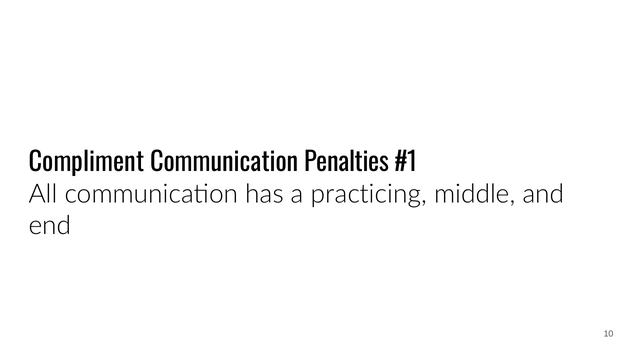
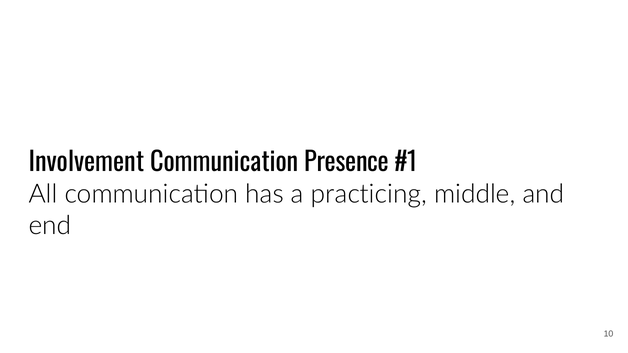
Compliment: Compliment -> Involvement (86, 163)
Penalties: Penalties -> Presence (347, 163)
